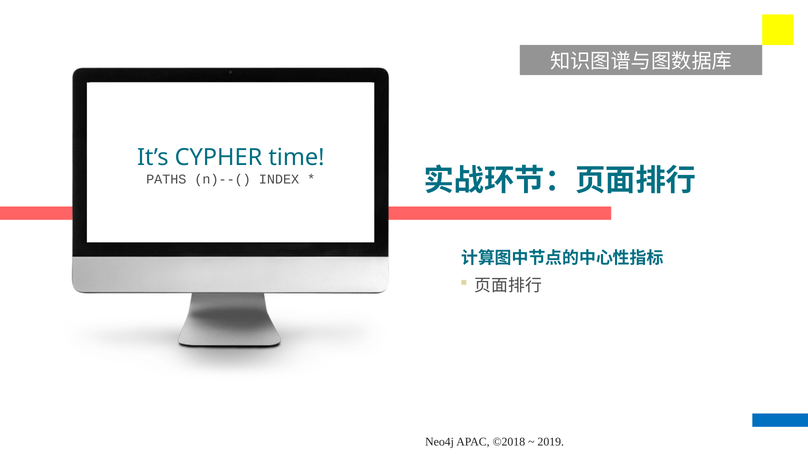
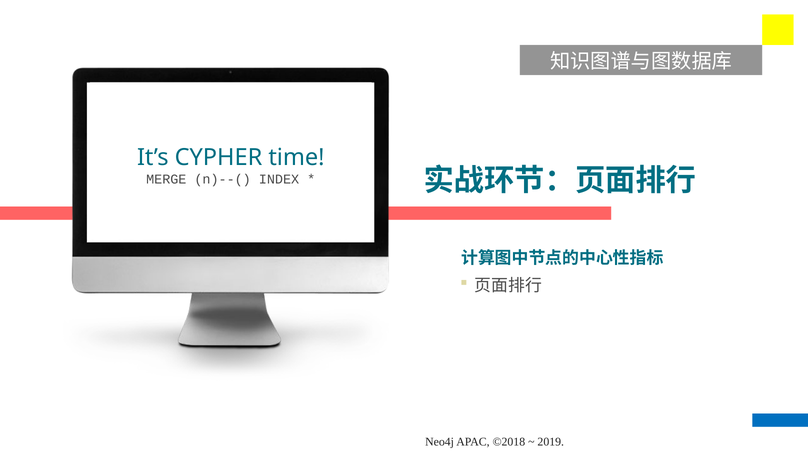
PATHS: PATHS -> MERGE (166, 179)
